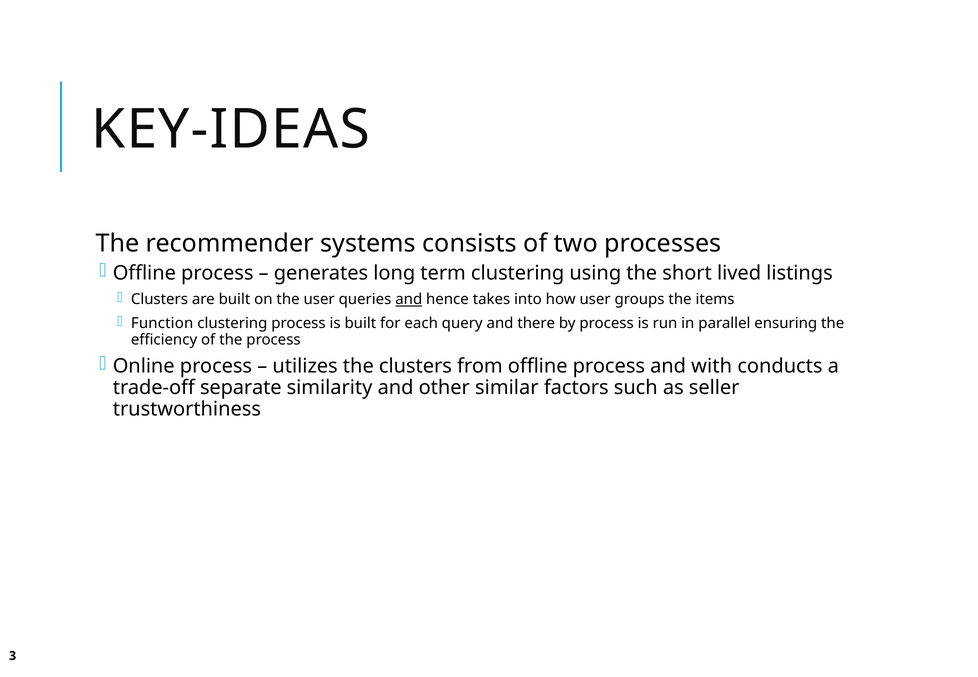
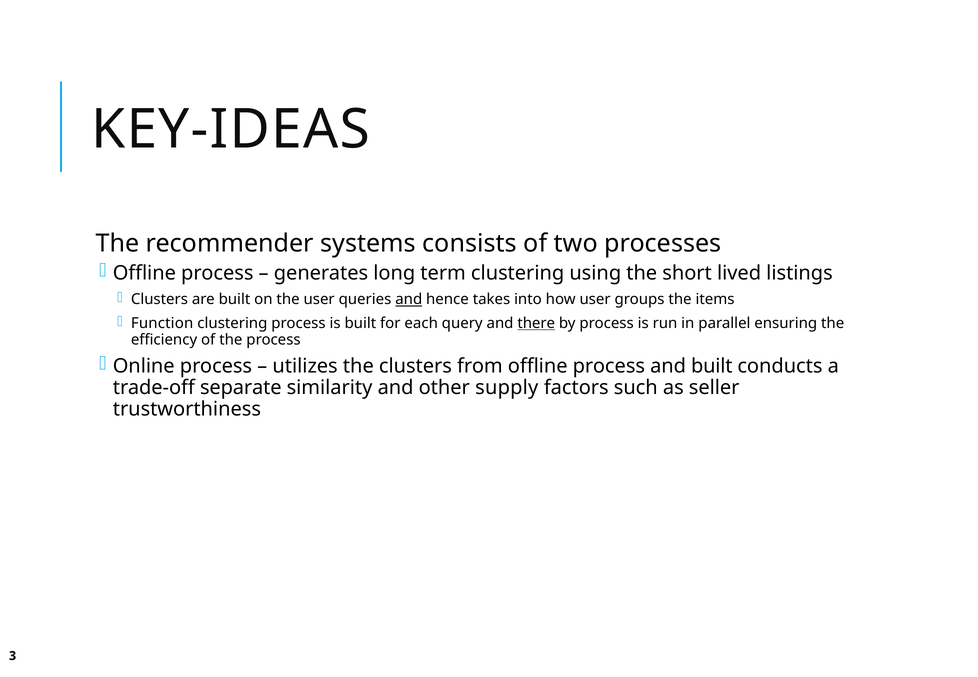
there underline: none -> present (536, 323)
and with: with -> built (712, 366)
similar: similar -> supply (507, 388)
